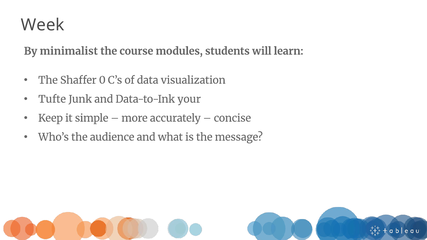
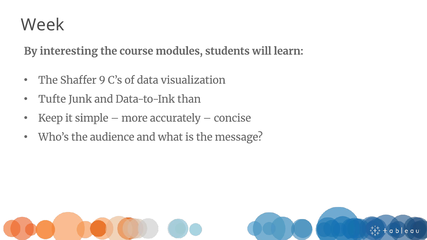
minimalist: minimalist -> interesting (69, 51)
0: 0 -> 9 (102, 80)
your: your -> than (189, 99)
